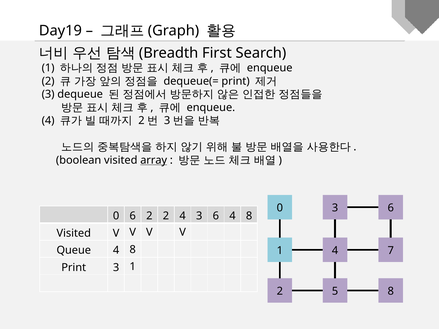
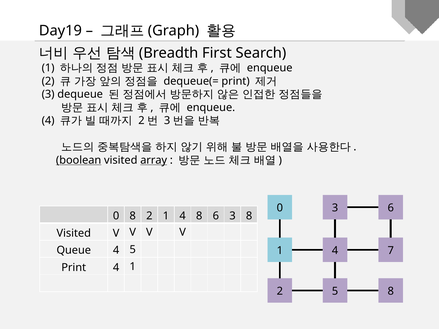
boolean underline: none -> present (79, 160)
0 6: 6 -> 8 (133, 216)
2 2: 2 -> 1 (166, 216)
4 3: 3 -> 8 (199, 216)
6 4: 4 -> 3 (232, 216)
Queue 4 8: 8 -> 5 (133, 250)
Print 3: 3 -> 4 (116, 268)
